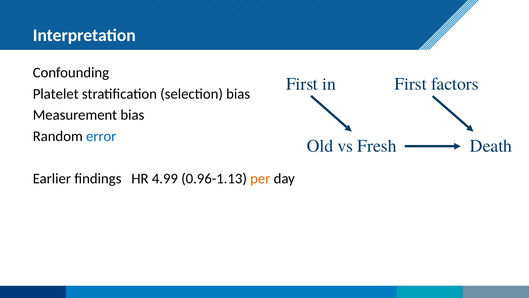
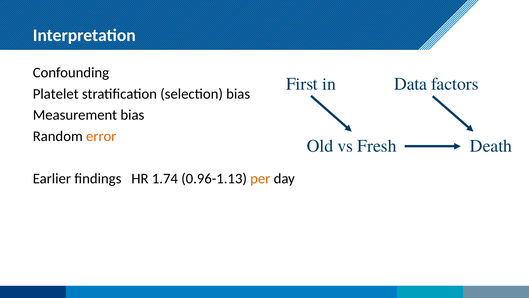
First: First -> Data (411, 84)
error colour: blue -> orange (101, 136)
4.99: 4.99 -> 1.74 (165, 178)
